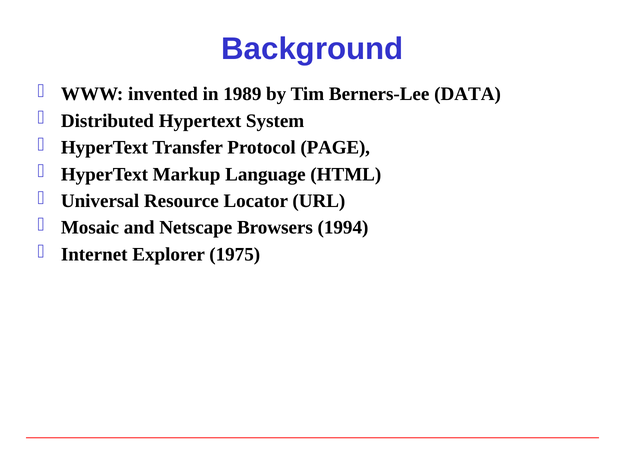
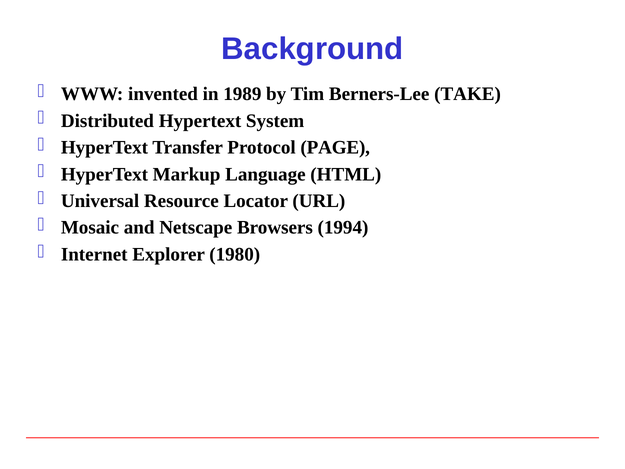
DATA: DATA -> TAKE (468, 94)
1975: 1975 -> 1980 (235, 254)
